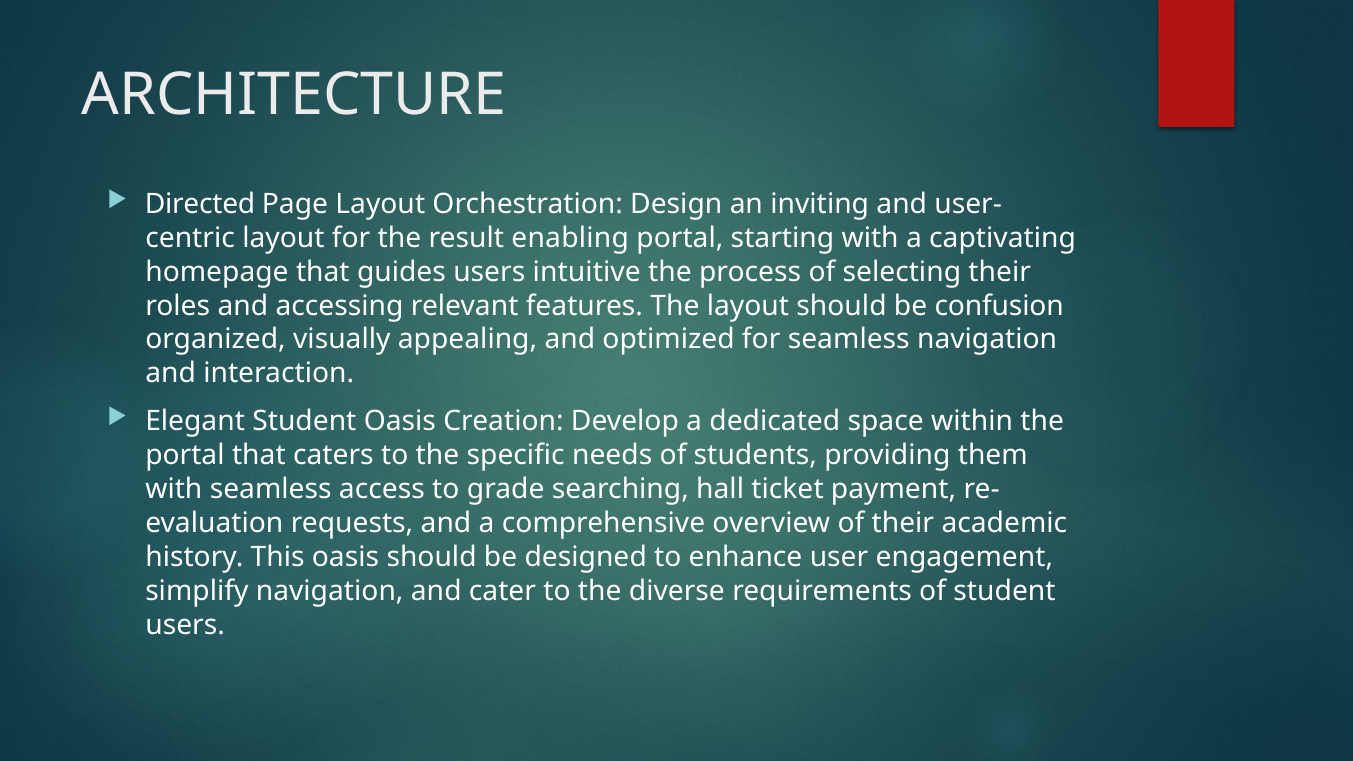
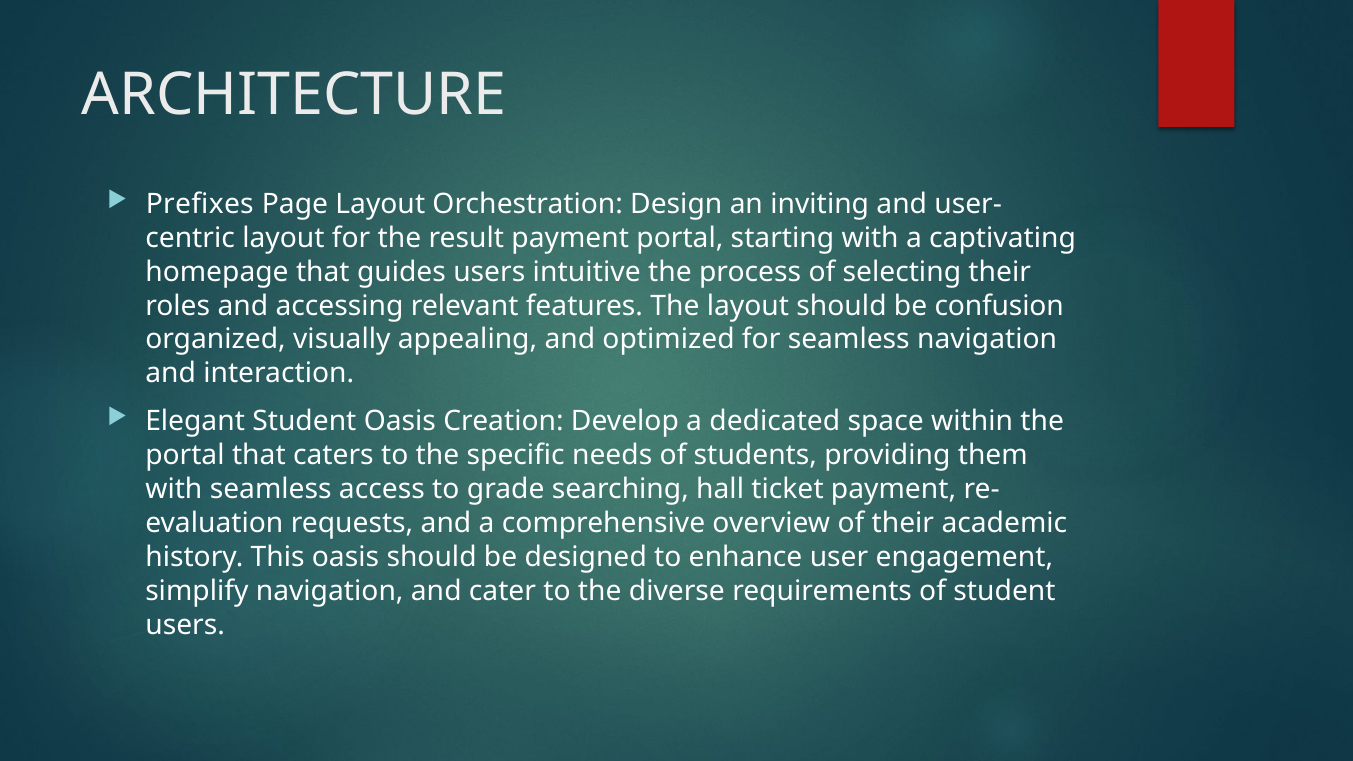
Directed: Directed -> Prefixes (200, 204)
result enabling: enabling -> payment (570, 238)
